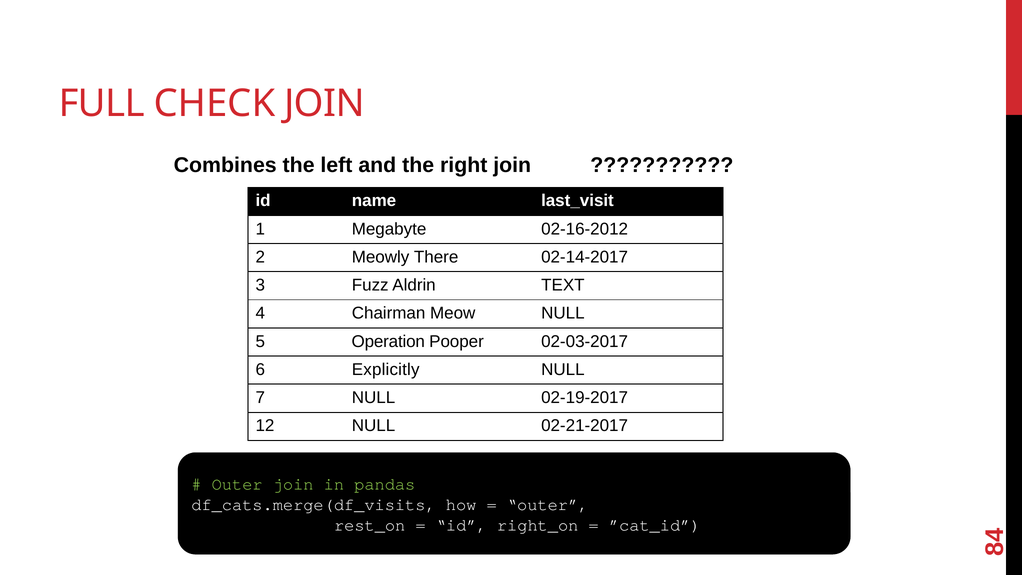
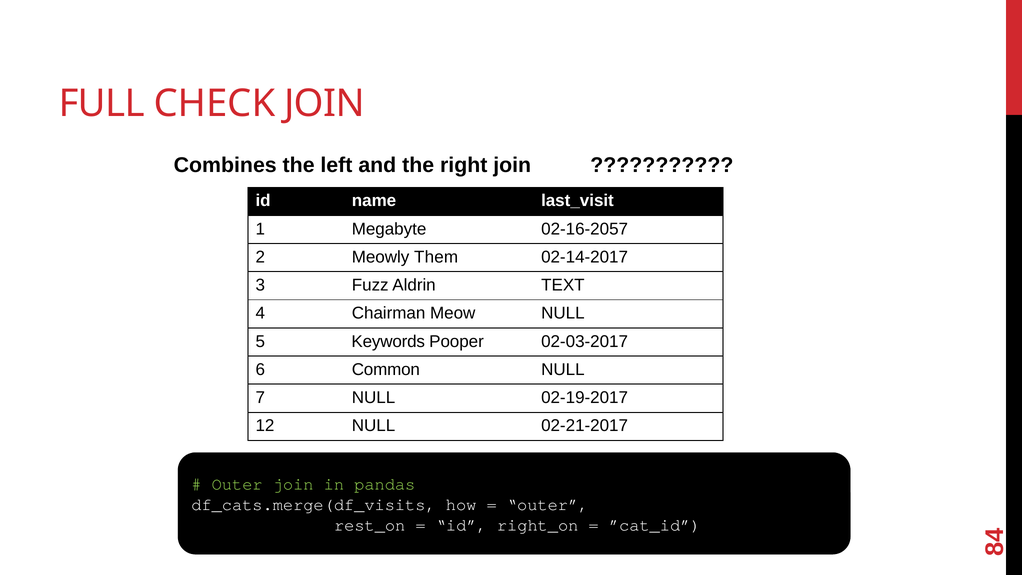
02-16-2012: 02-16-2012 -> 02-16-2057 (585, 229)
There: There -> Them (436, 257)
Operation: Operation -> Keywords (388, 341)
Explicitly: Explicitly -> Common (386, 370)
